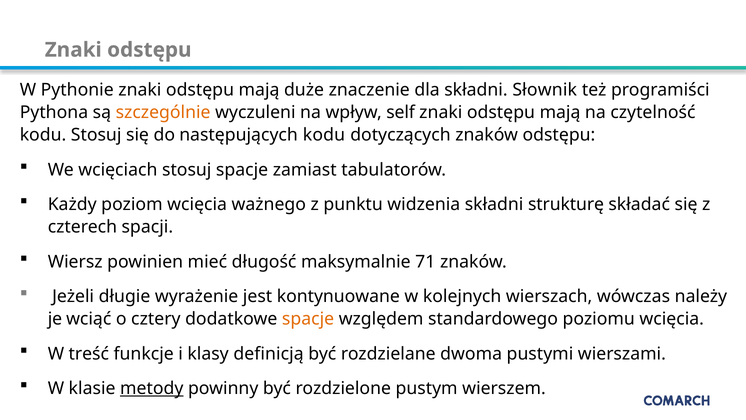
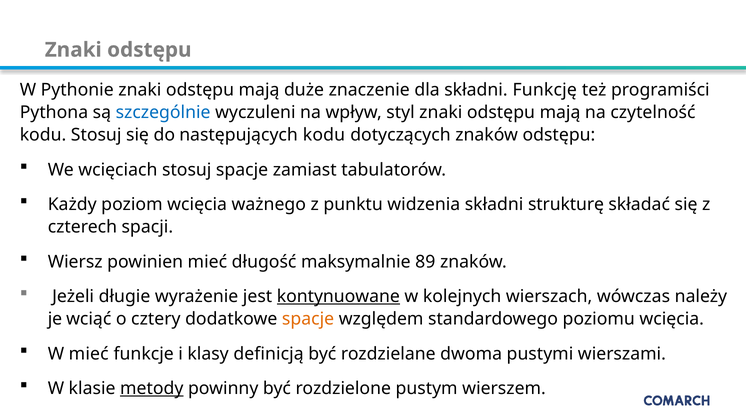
Słownik: Słownik -> Funkcję (545, 90)
szczególnie colour: orange -> blue (163, 112)
self: self -> styl (401, 112)
71: 71 -> 89 (425, 262)
kontynuowane underline: none -> present (338, 296)
W treść: treść -> mieć (89, 353)
